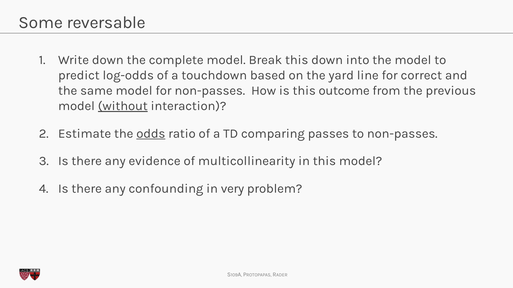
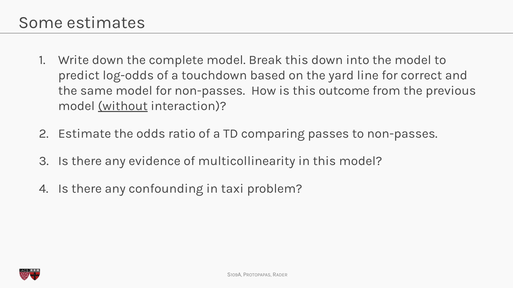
reversable: reversable -> estimates (106, 22)
odds underline: present -> none (151, 134)
very: very -> taxi (232, 189)
